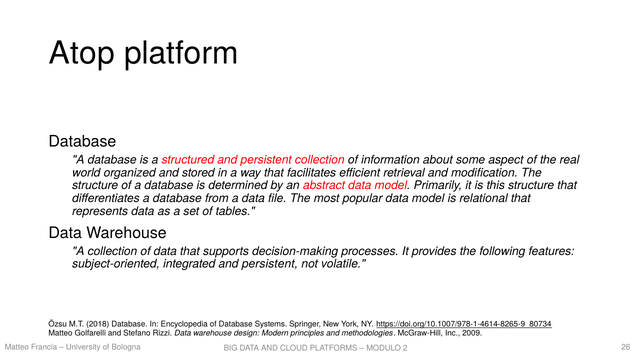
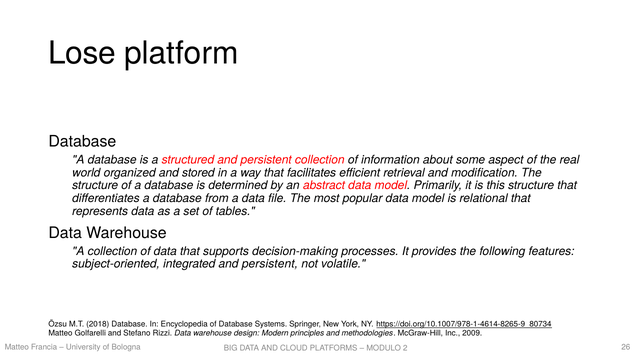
Atop: Atop -> Lose (82, 53)
